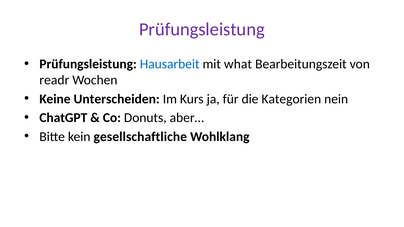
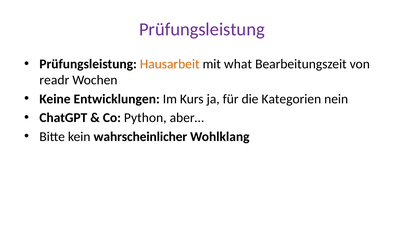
Hausarbeit colour: blue -> orange (170, 64)
Unterscheiden: Unterscheiden -> Entwicklungen (117, 99)
Donuts: Donuts -> Python (145, 118)
gesellschaftliche: gesellschaftliche -> wahrscheinlicher (140, 137)
